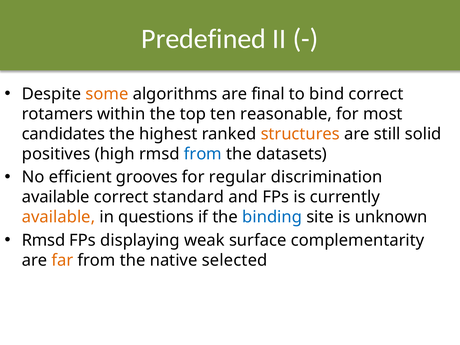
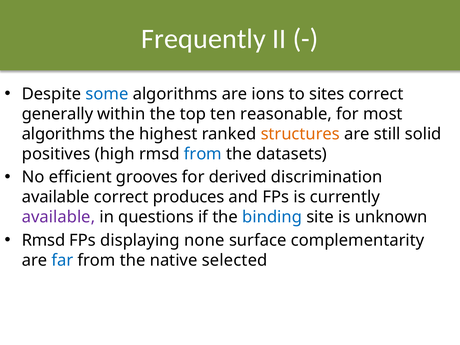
Predefined: Predefined -> Frequently (204, 39)
some colour: orange -> blue (107, 94)
final: final -> ions (268, 94)
bind: bind -> sites (327, 94)
rotamers: rotamers -> generally (58, 114)
candidates: candidates -> algorithms (63, 134)
regular: regular -> derived (238, 177)
standard: standard -> produces (189, 197)
available colour: orange -> purple (59, 217)
weak: weak -> none (204, 240)
far colour: orange -> blue (62, 260)
